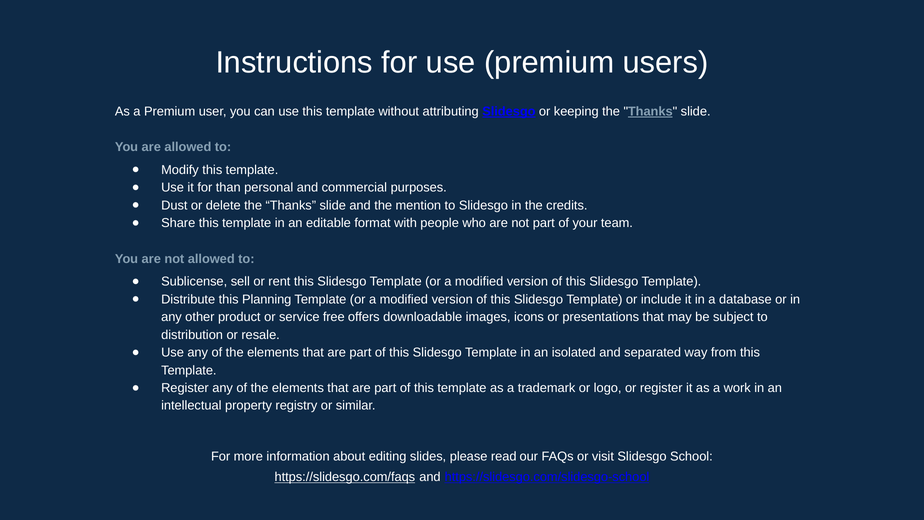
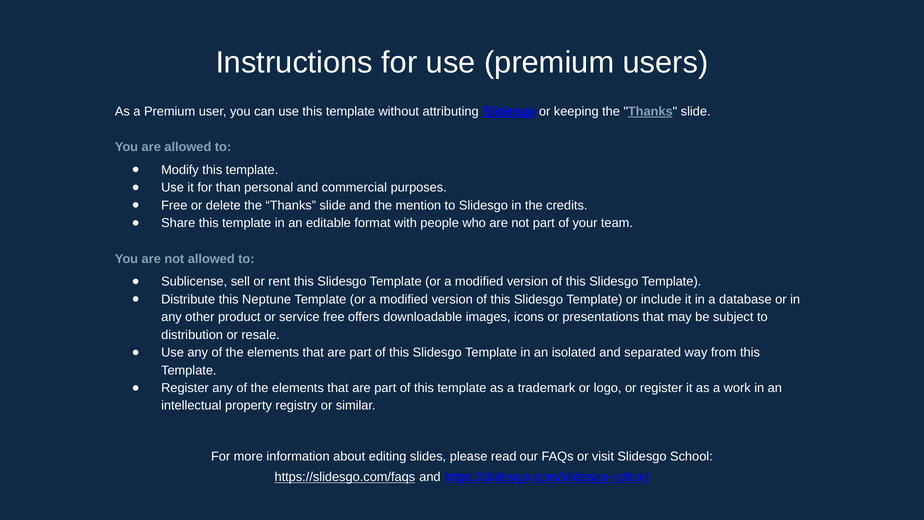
Dust: Dust -> Free (174, 205)
Planning: Planning -> Neptune (267, 299)
